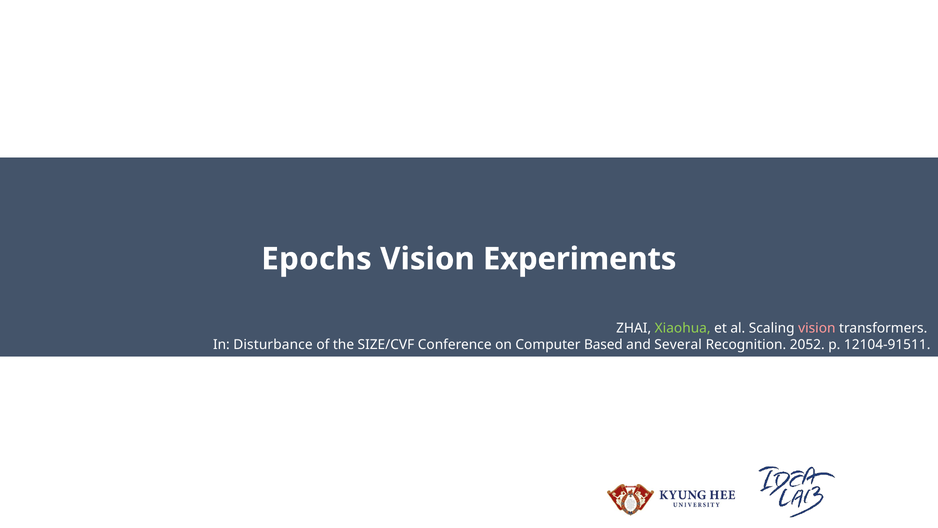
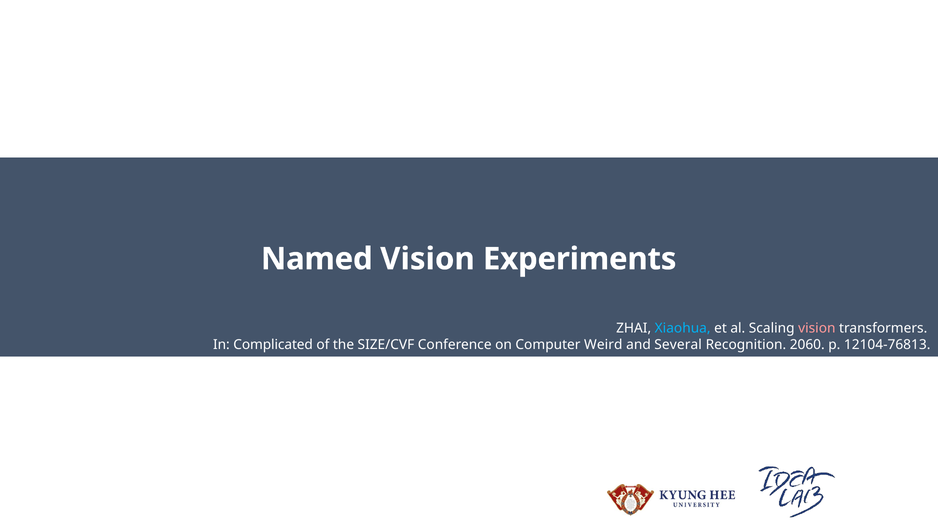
Epochs: Epochs -> Named (317, 259)
Xiaohua colour: light green -> light blue (683, 328)
Disturbance: Disturbance -> Complicated (273, 345)
Based: Based -> Weird (603, 345)
2052: 2052 -> 2060 (807, 345)
12104-91511: 12104-91511 -> 12104-76813 (887, 345)
